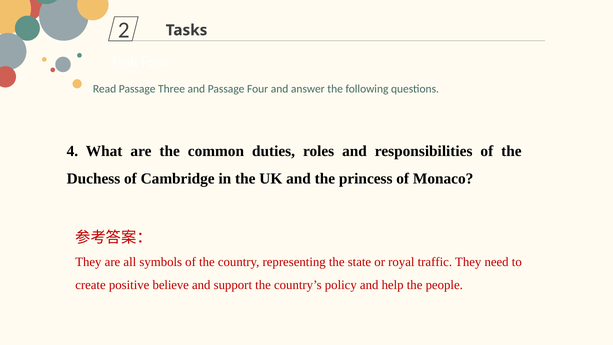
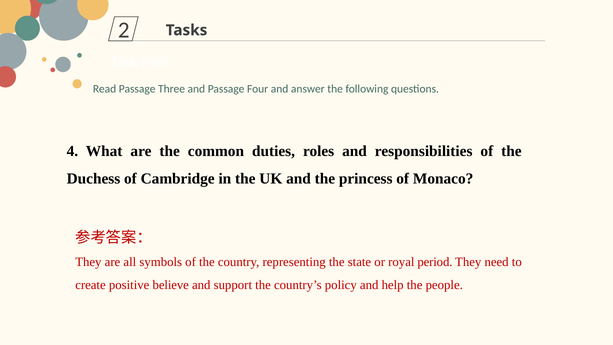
traffic: traffic -> period (435, 262)
